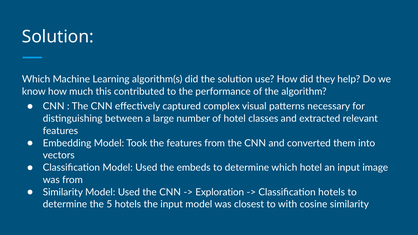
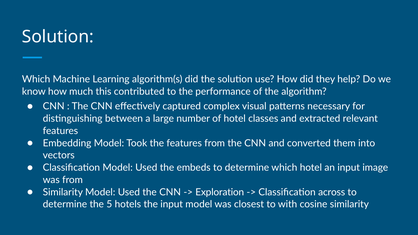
Classification hotels: hotels -> across (332, 192)
